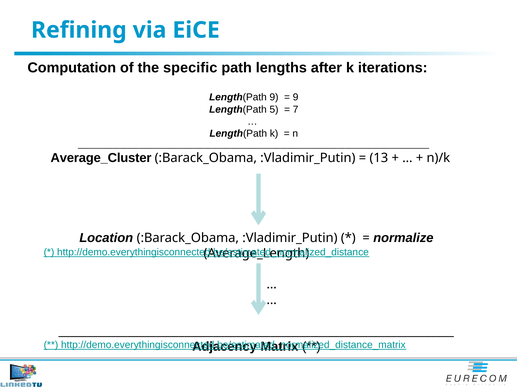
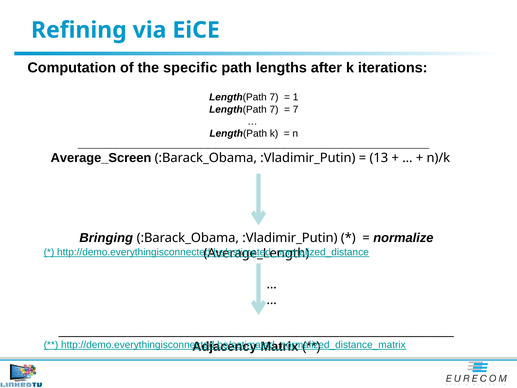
9: 9 -> 7 (274, 97)
9: 9 -> 1 (296, 97)
5: 5 -> 7 (274, 109)
Average_Cluster: Average_Cluster -> Average_Screen (101, 158)
Location: Location -> Bringing (106, 238)
